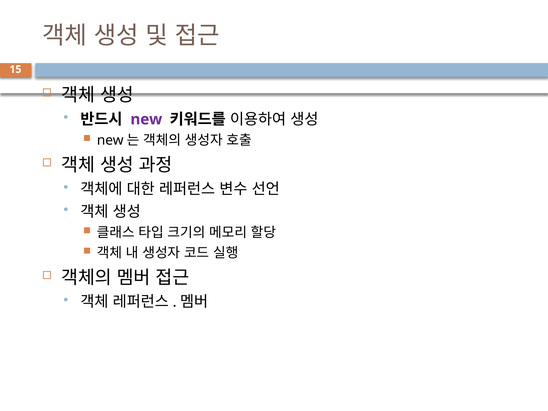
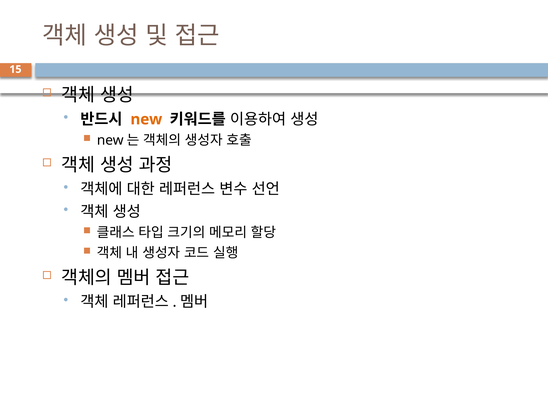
new colour: purple -> orange (146, 119)
